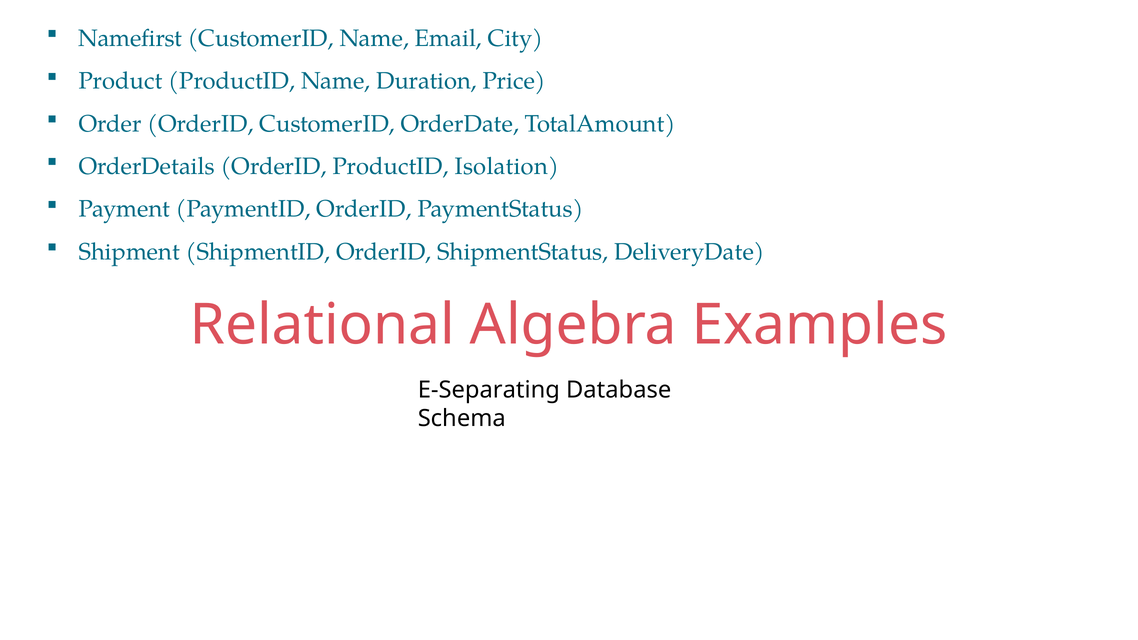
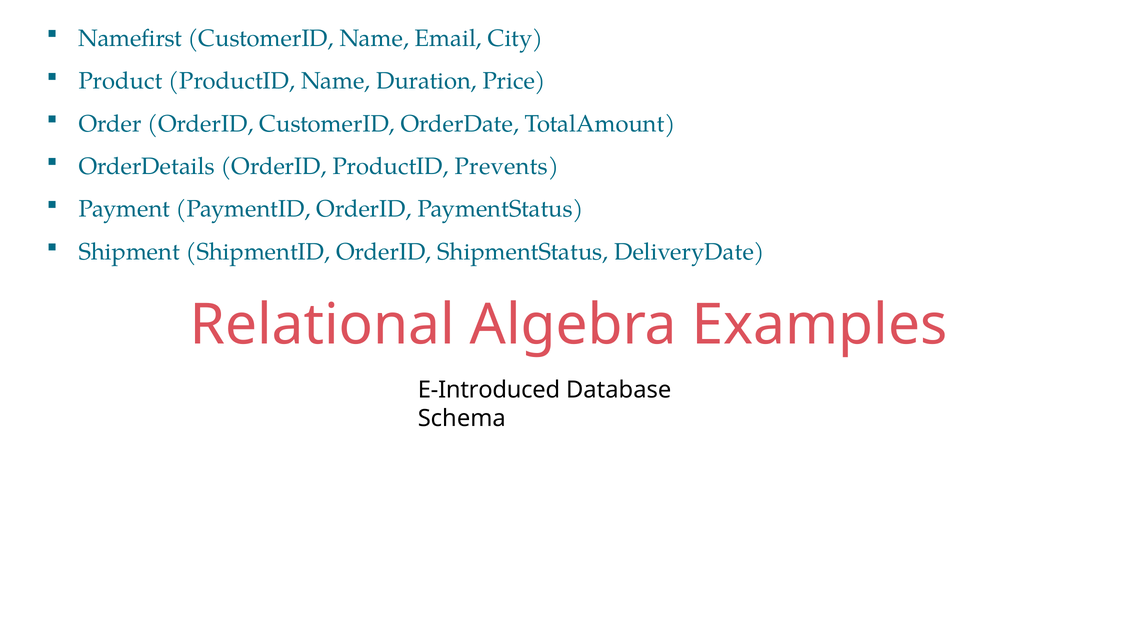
Isolation: Isolation -> Prevents (507, 166)
E-Separating: E-Separating -> E-Introduced (489, 390)
